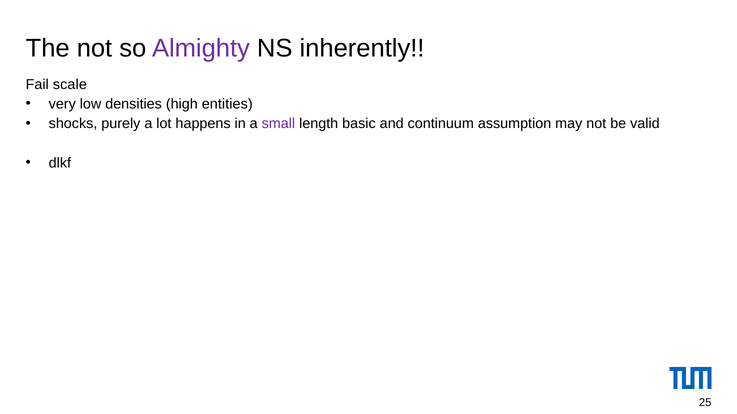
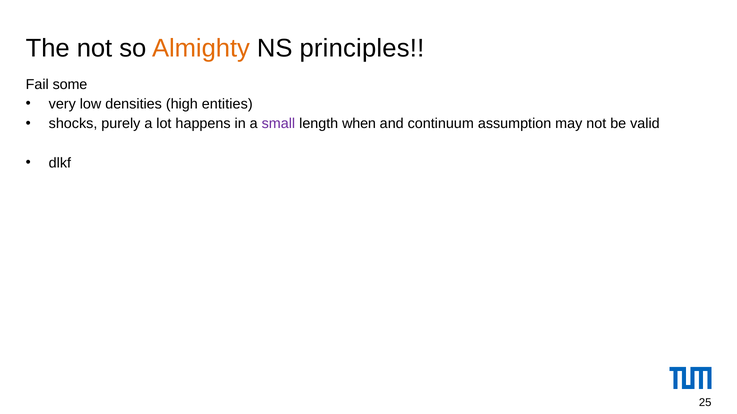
Almighty colour: purple -> orange (201, 48)
inherently: inherently -> principles (362, 48)
scale: scale -> some (70, 85)
basic: basic -> when (359, 124)
